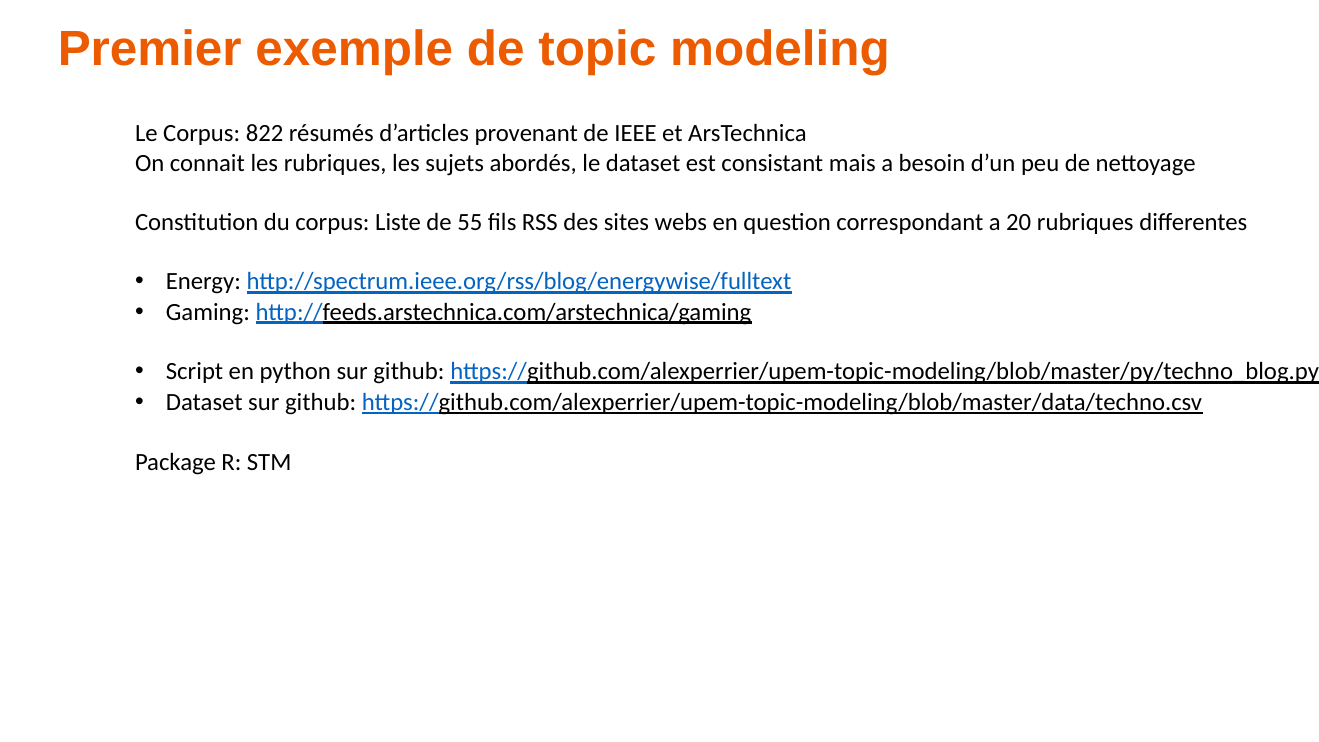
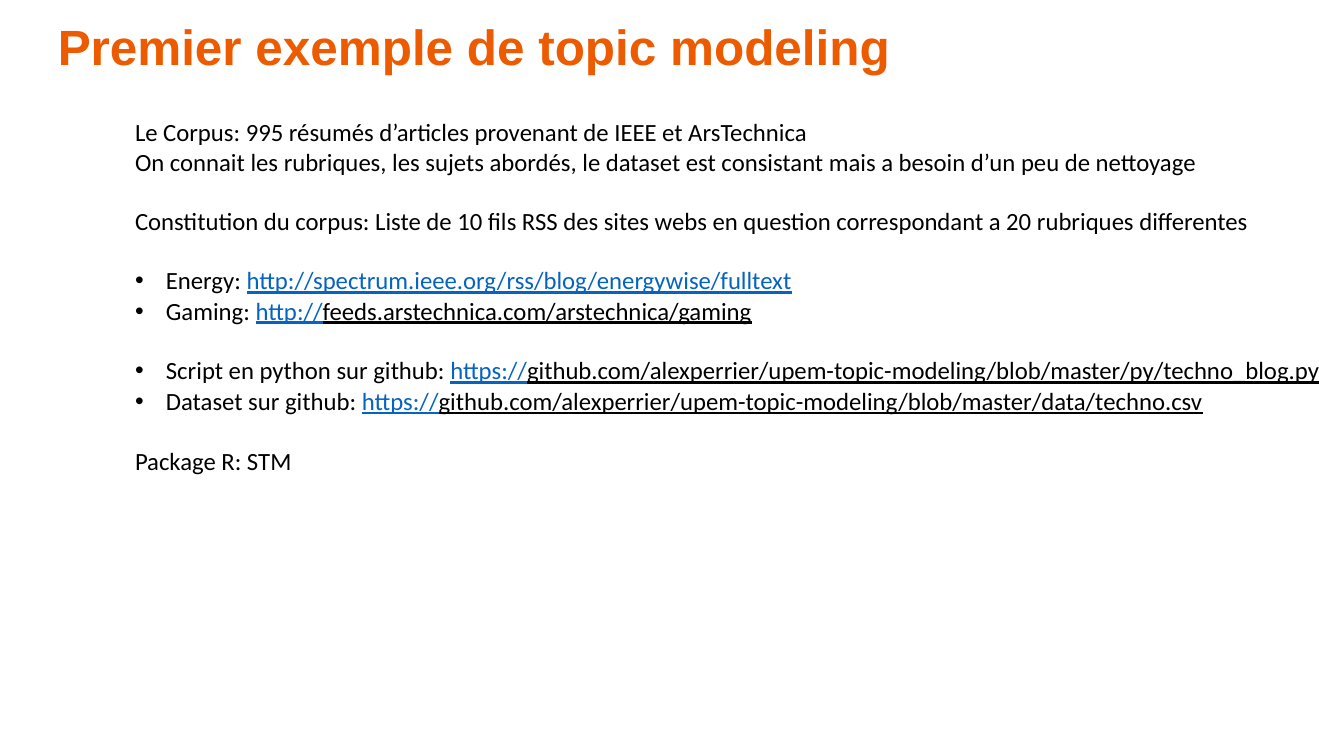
822: 822 -> 995 (265, 133)
55: 55 -> 10 (470, 222)
